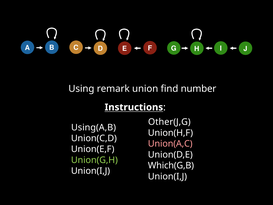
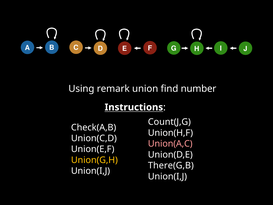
Other(J,G: Other(J,G -> Count(J,G (169, 122)
Using(A,B: Using(A,B -> Check(A,B (94, 127)
Union(G,H colour: light green -> yellow (94, 160)
Which(G,B: Which(G,B -> There(G,B (171, 165)
